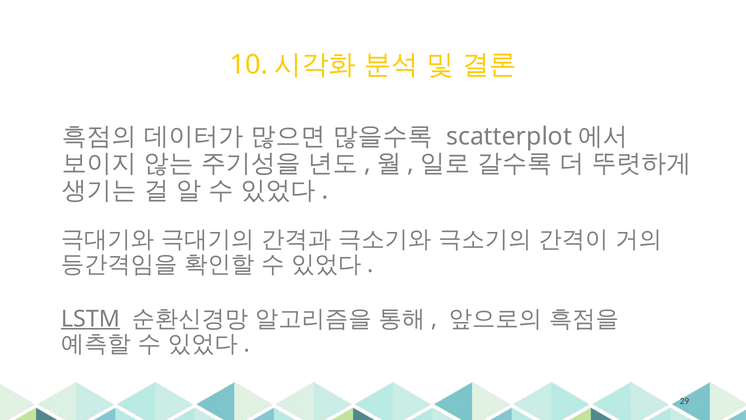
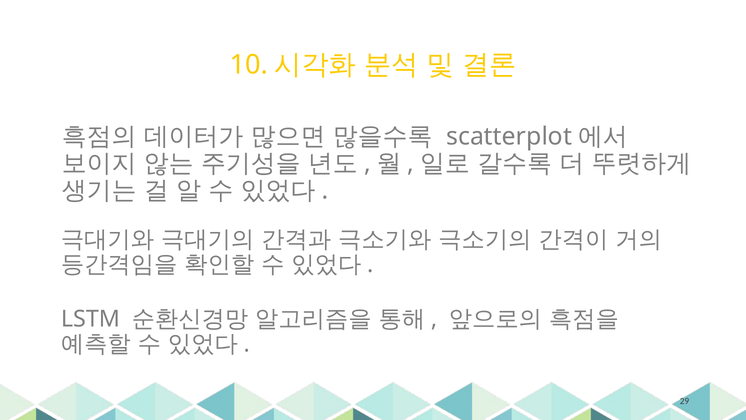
LSTM underline: present -> none (90, 319)
